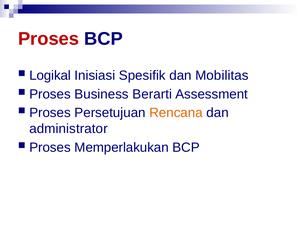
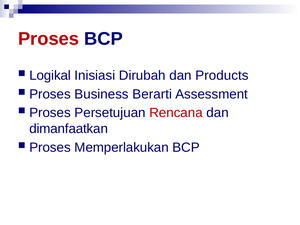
Spesifik: Spesifik -> Dirubah (142, 75)
Mobilitas: Mobilitas -> Products (222, 75)
Rencana colour: orange -> red (176, 113)
administrator: administrator -> dimanfaatkan (69, 129)
